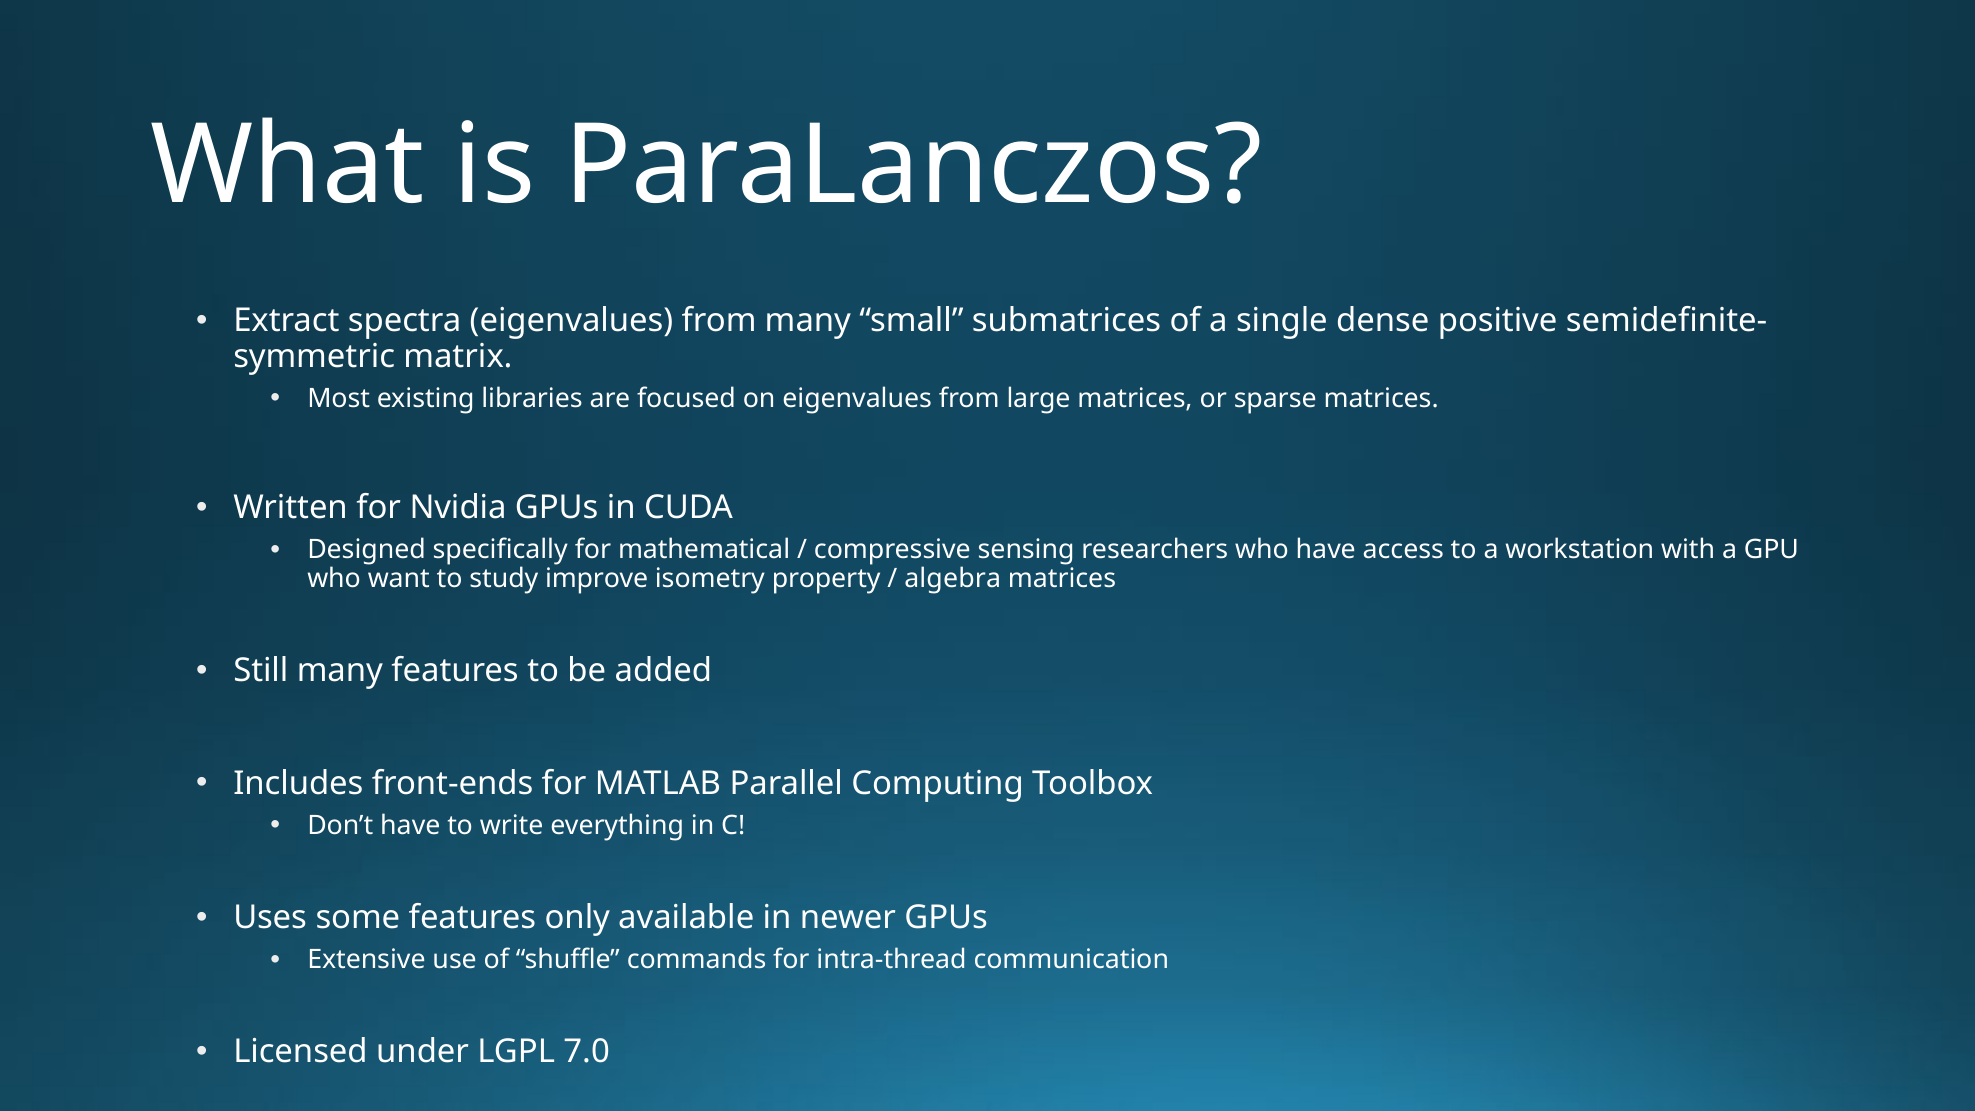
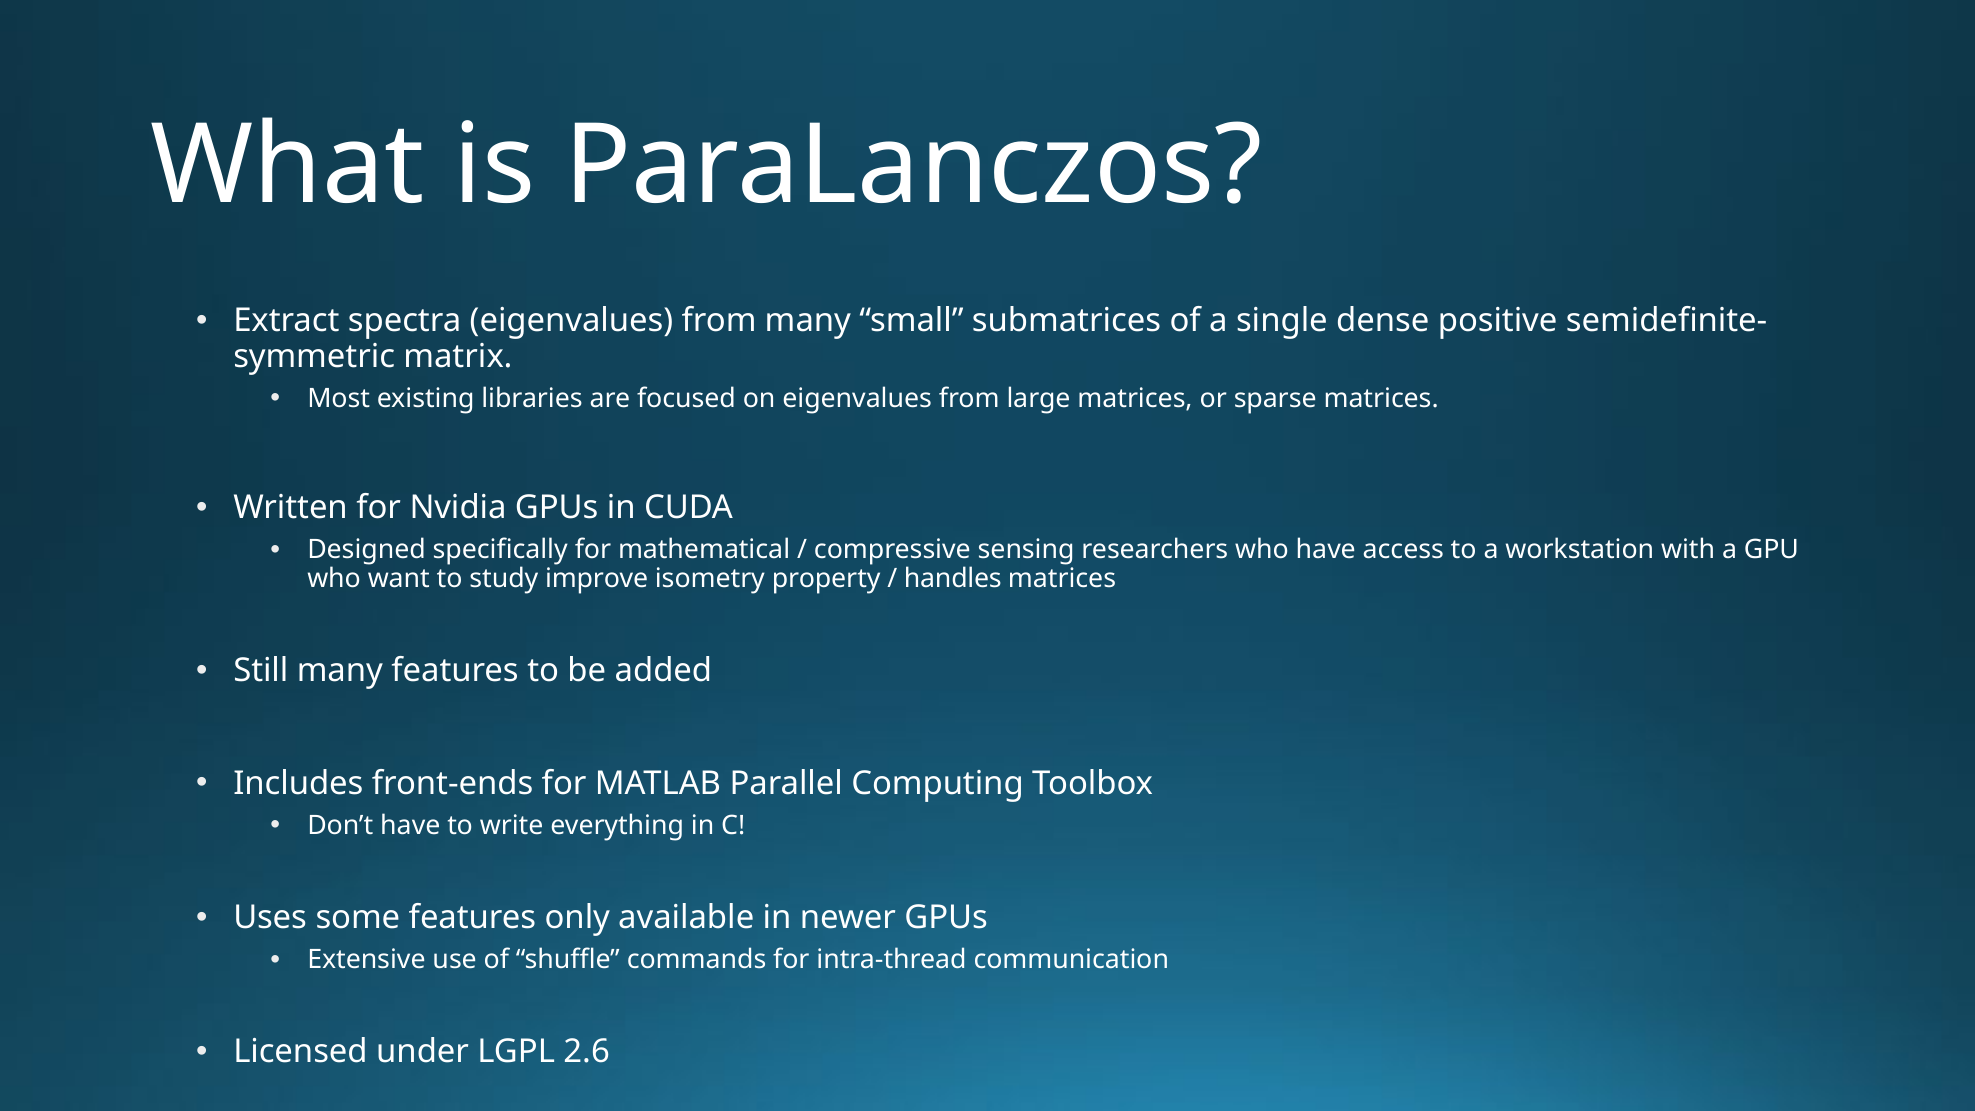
algebra: algebra -> handles (953, 579)
7.0: 7.0 -> 2.6 (587, 1052)
